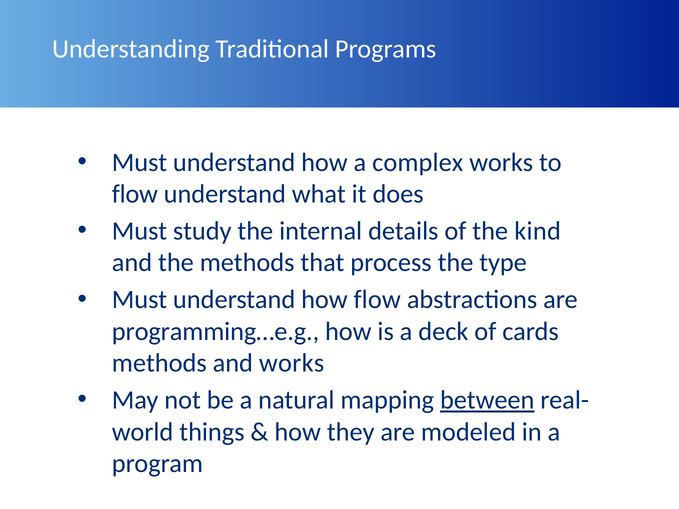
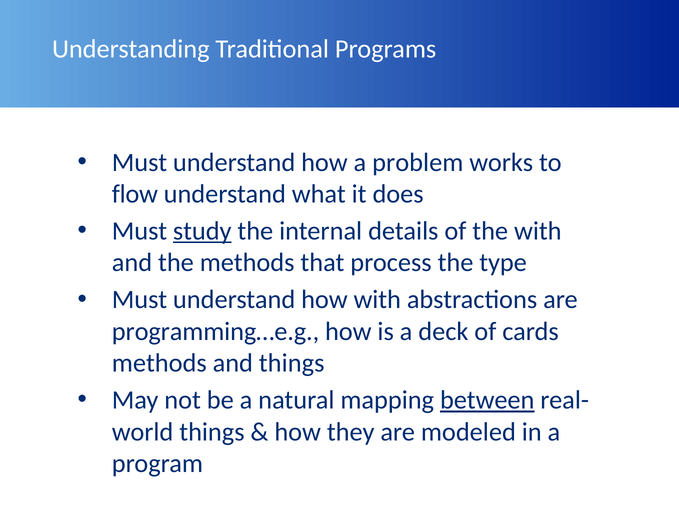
complex: complex -> problem (418, 163)
study underline: none -> present (202, 231)
the kind: kind -> with (538, 231)
how flow: flow -> with (377, 300)
and works: works -> things (292, 363)
